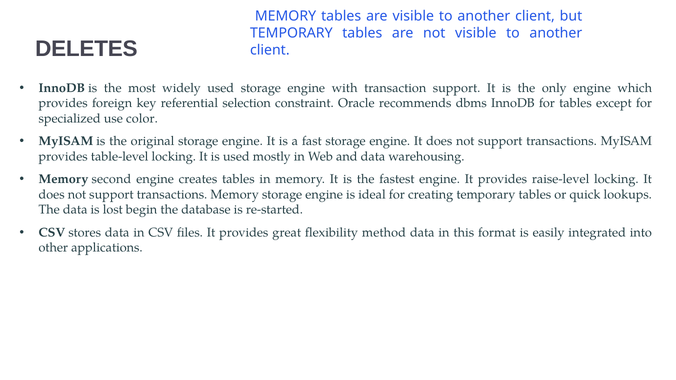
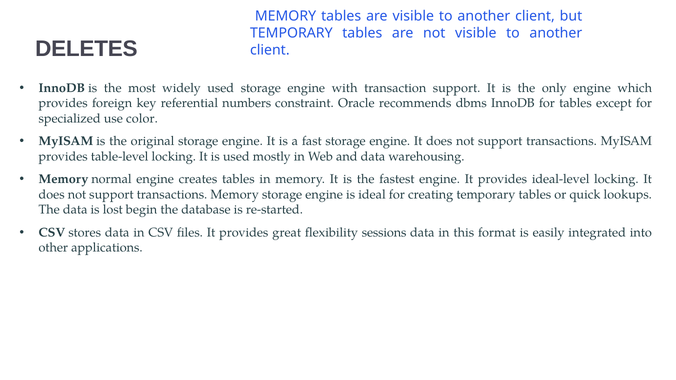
selection: selection -> numbers (247, 103)
second: second -> normal (112, 179)
raise-level: raise-level -> ideal-level (561, 179)
method: method -> sessions (384, 233)
